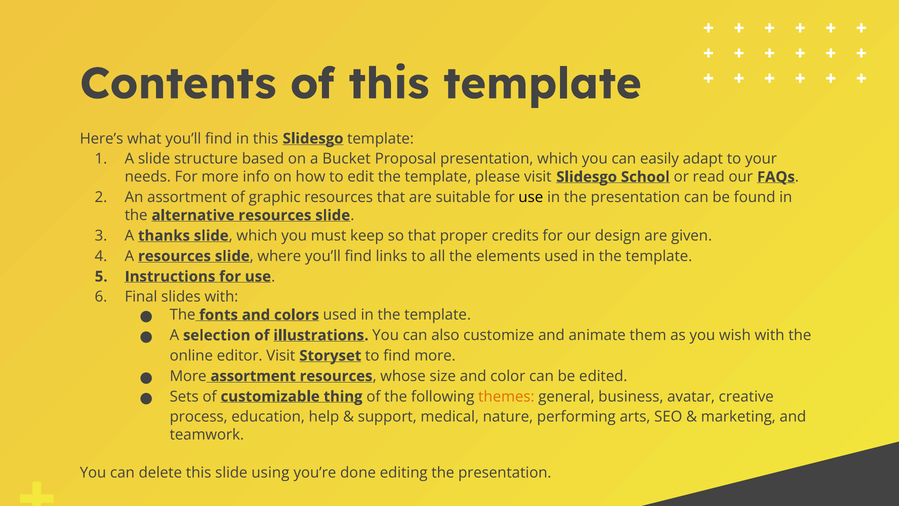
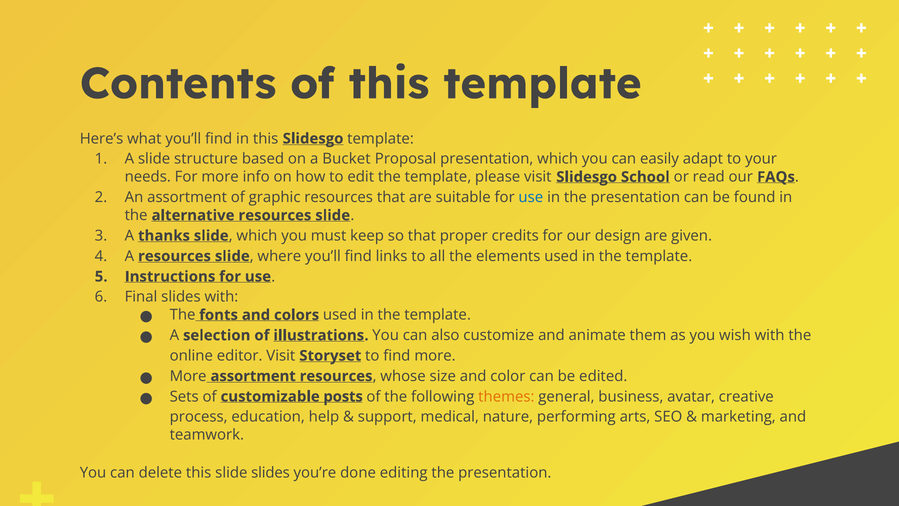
use colour: black -> blue (531, 197)
thing: thing -> posts (343, 396)
slide using: using -> slides (271, 473)
